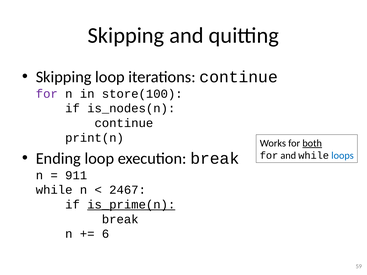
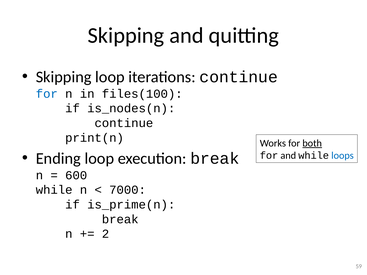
for colour: purple -> blue (47, 94)
store(100: store(100 -> files(100 (142, 94)
911: 911 -> 600 (76, 175)
2467: 2467 -> 7000 (128, 190)
is_prime(n underline: present -> none (131, 205)
6: 6 -> 2 (106, 234)
